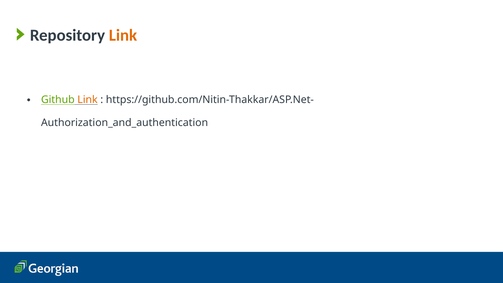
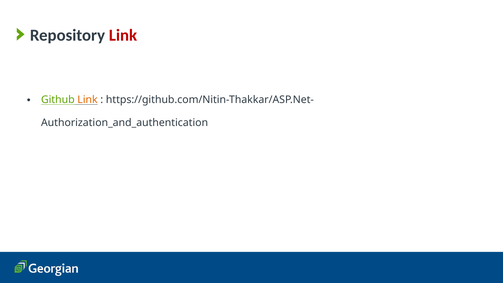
Link colour: orange -> red (123, 35)
